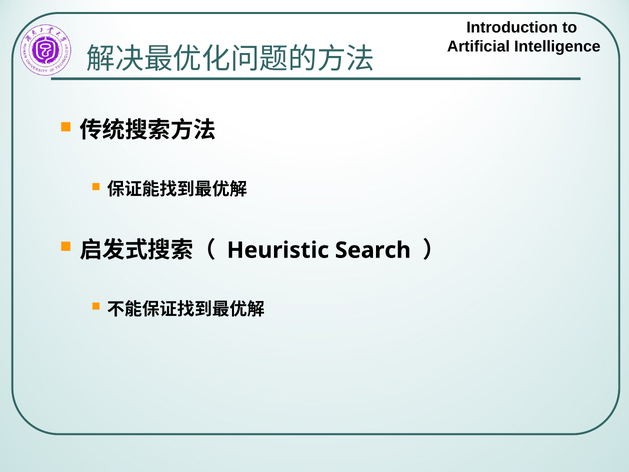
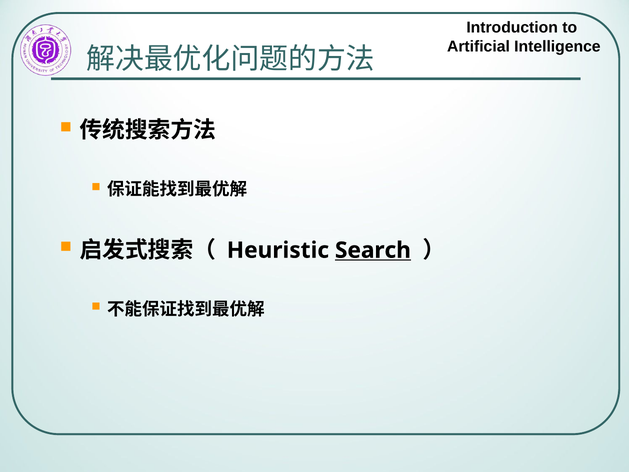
Search underline: none -> present (373, 250)
